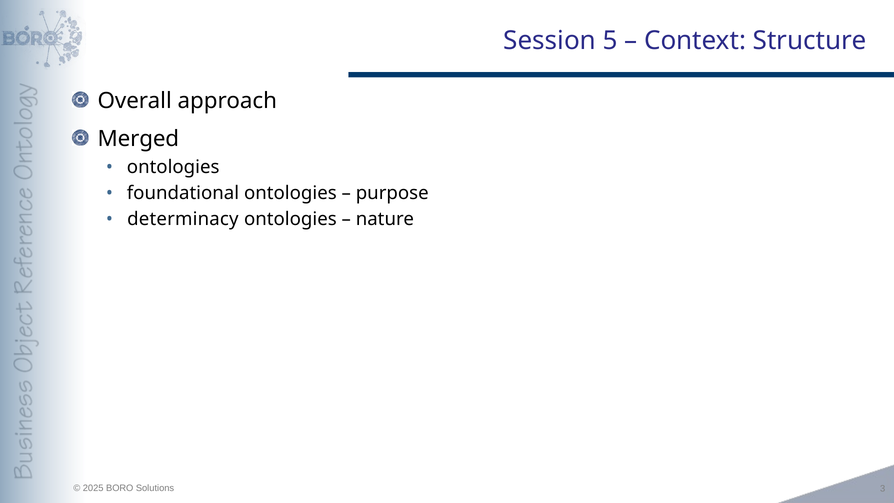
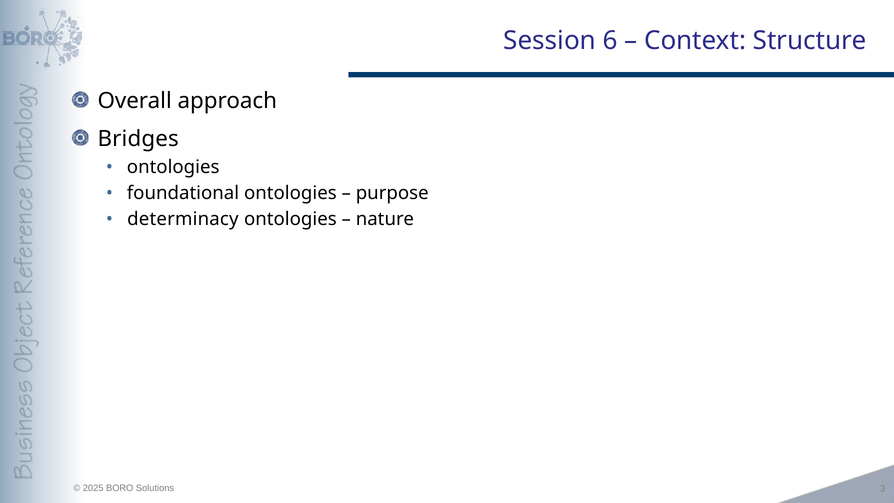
5: 5 -> 6 (610, 41)
Merged: Merged -> Bridges (138, 139)
